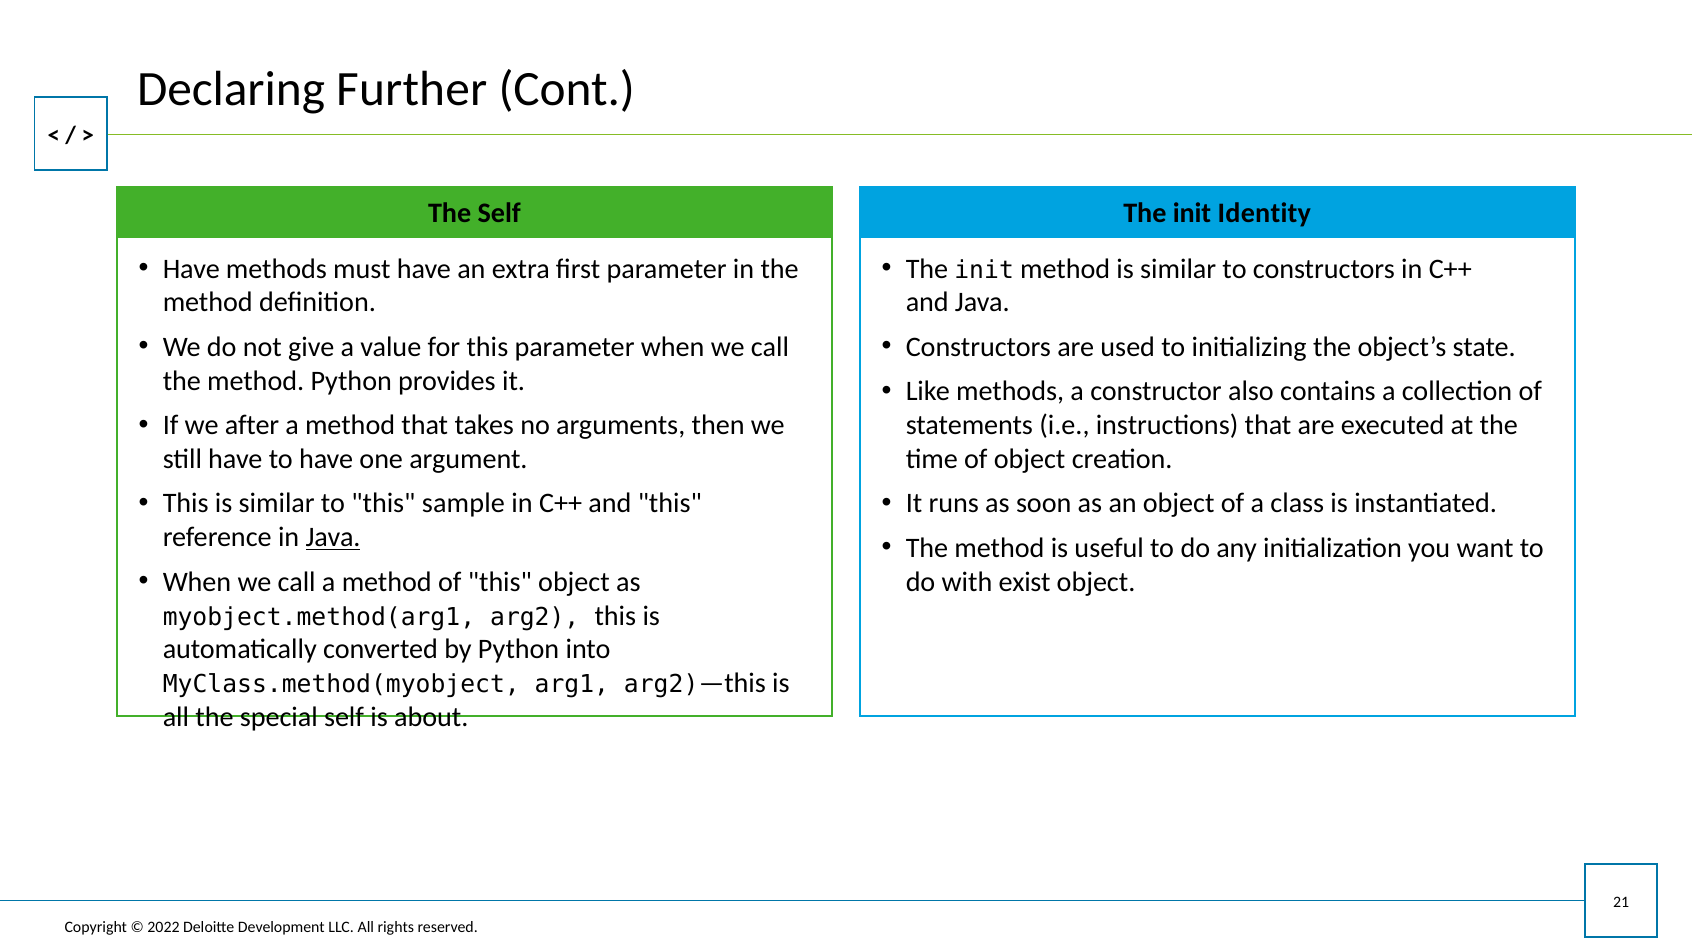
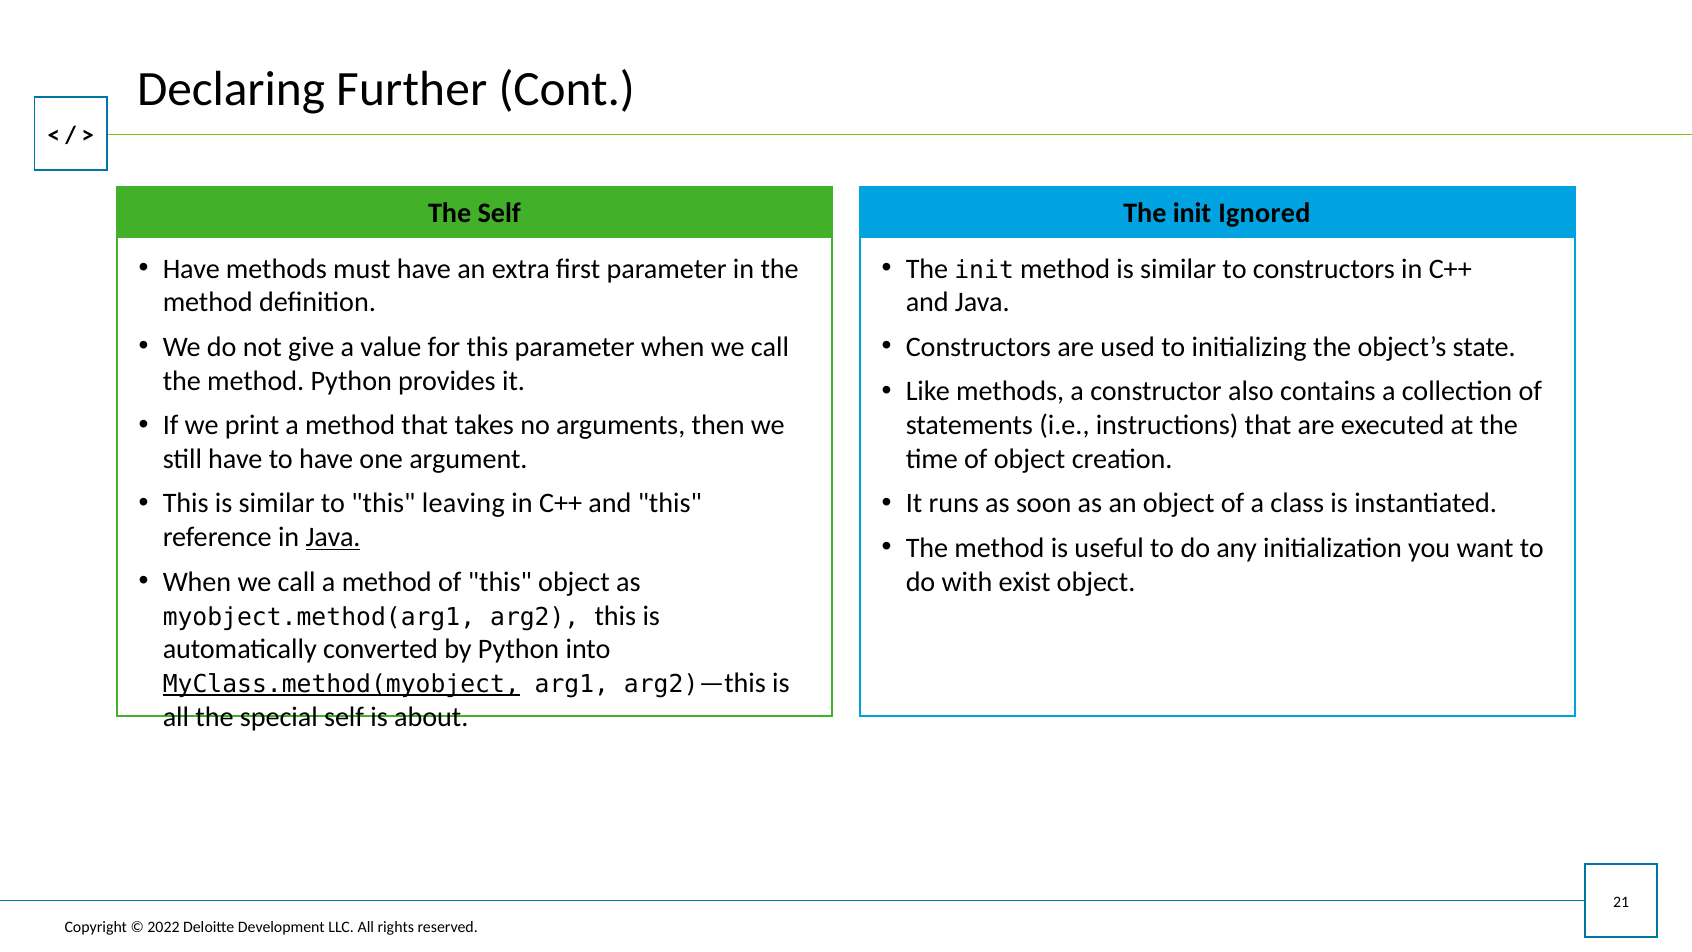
Identity: Identity -> Ignored (1264, 214)
after: after -> print (252, 425)
sample: sample -> leaving (463, 503)
MyClass.method(myobject underline: none -> present (341, 684)
